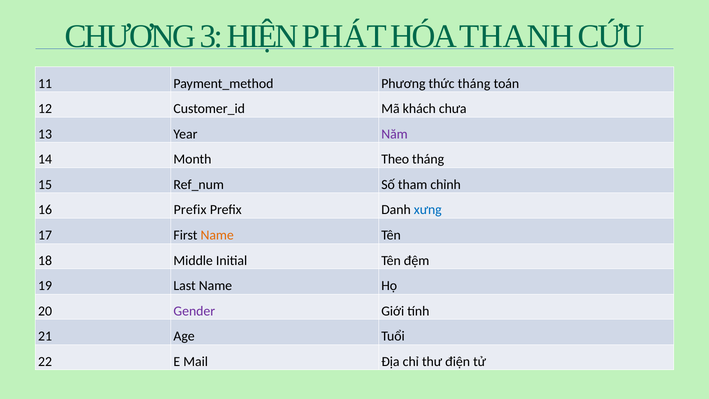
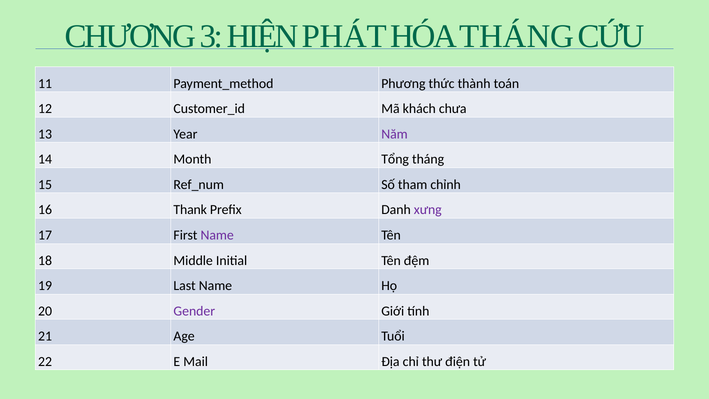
HÓA THANH: THANH -> THÁNG (517, 36)
thức tháng: tháng -> thành (474, 83)
Theo: Theo -> Tổng (395, 159)
16 Prefix: Prefix -> Thank (190, 210)
xưng colour: blue -> purple (428, 210)
Name colour: orange -> purple (217, 235)
